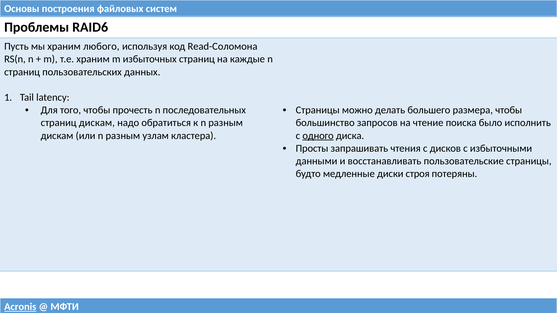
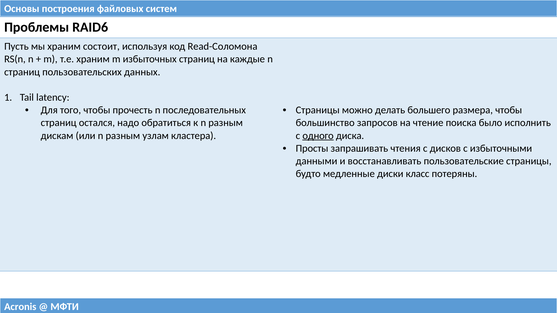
любого: любого -> состоит (101, 46)
страниц дискам: дискам -> остался (97, 123)
строя: строя -> класс (418, 174)
Acronis underline: present -> none (20, 307)
